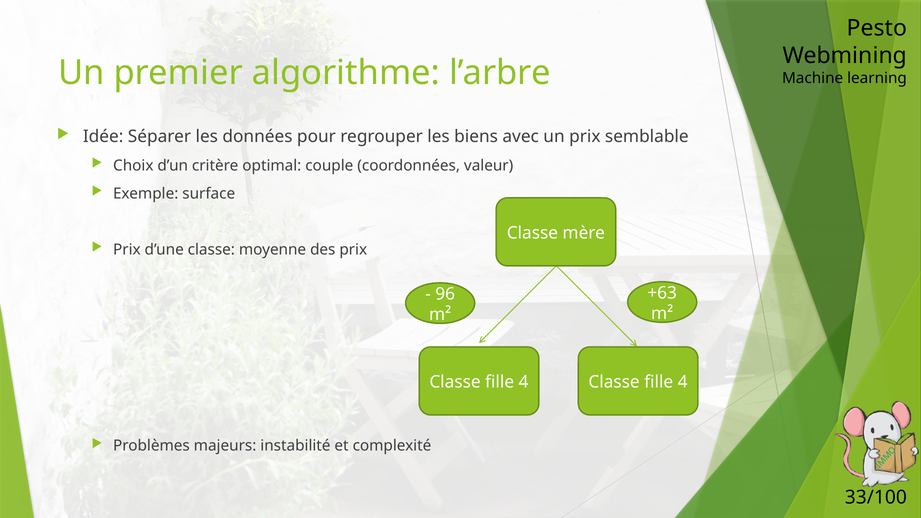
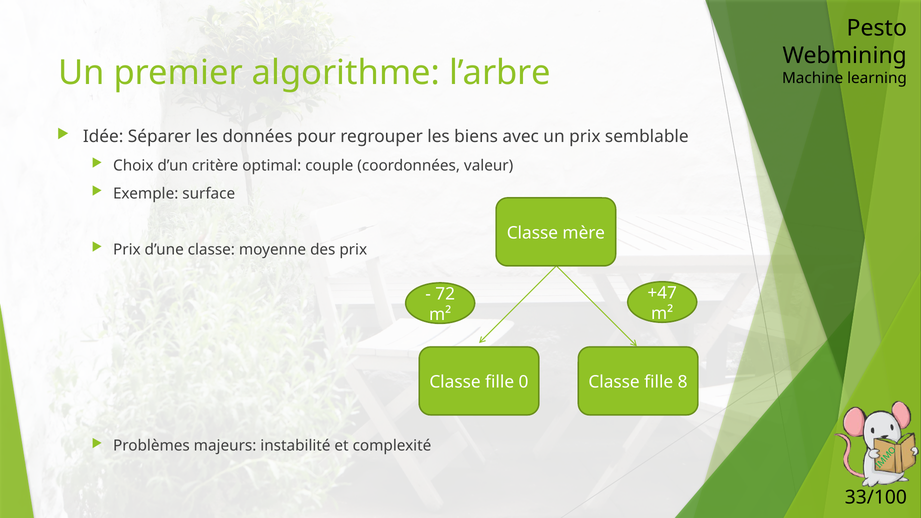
+63: +63 -> +47 (662, 293)
96: 96 -> 72 (445, 294)
4: 4 -> 0 (524, 382)
4: 4 -> 8 (683, 382)
